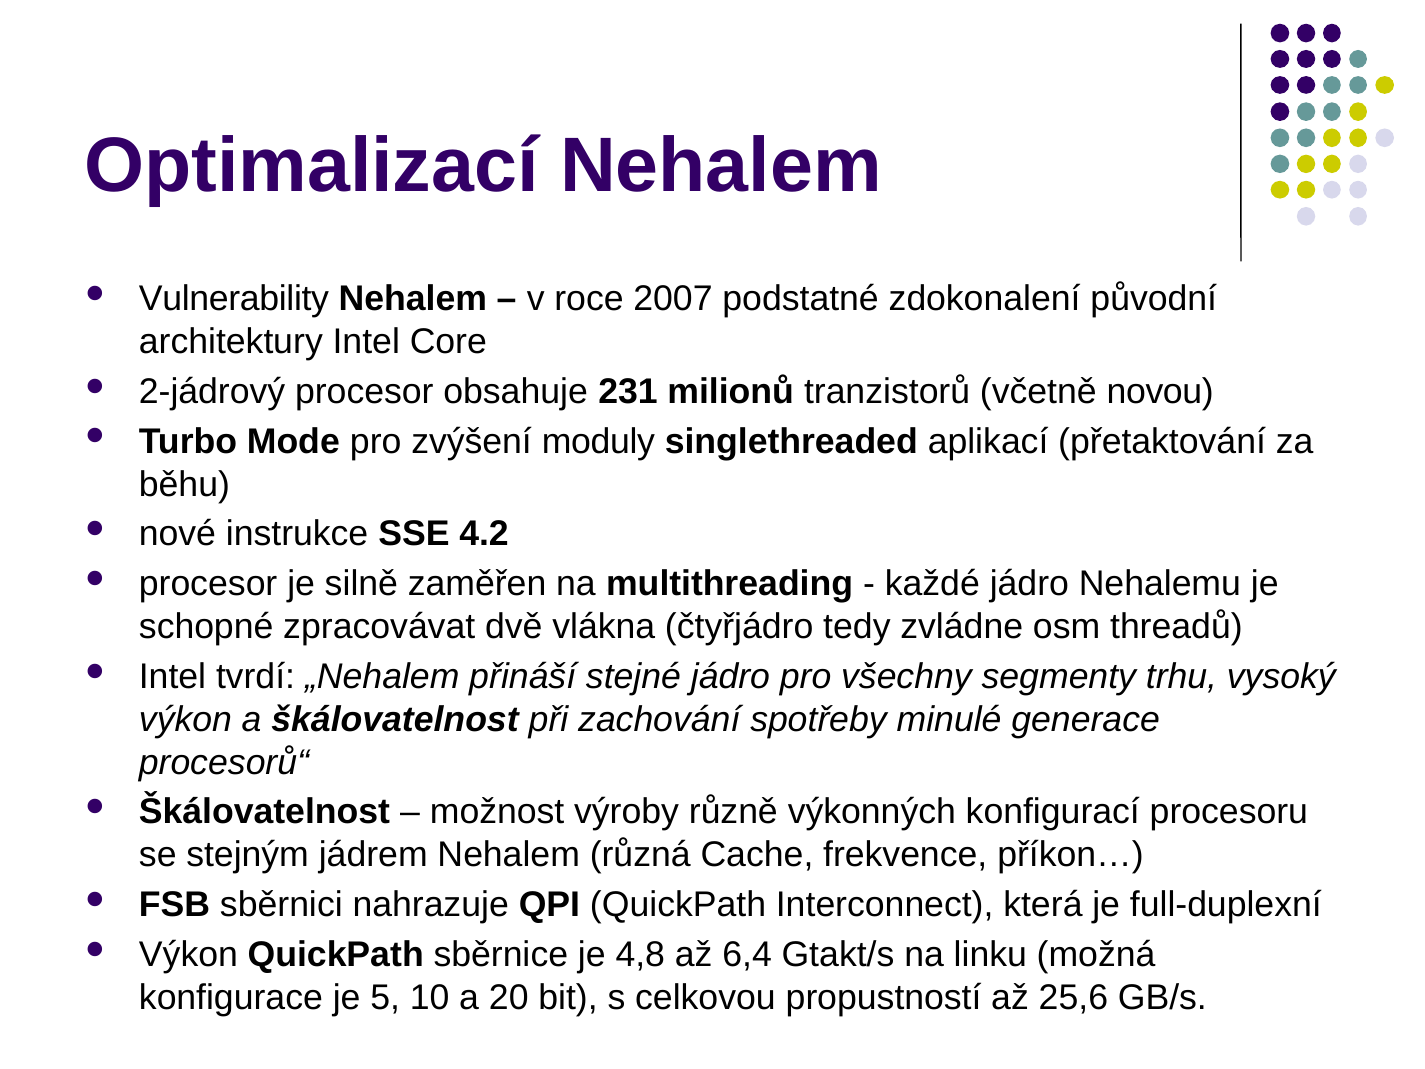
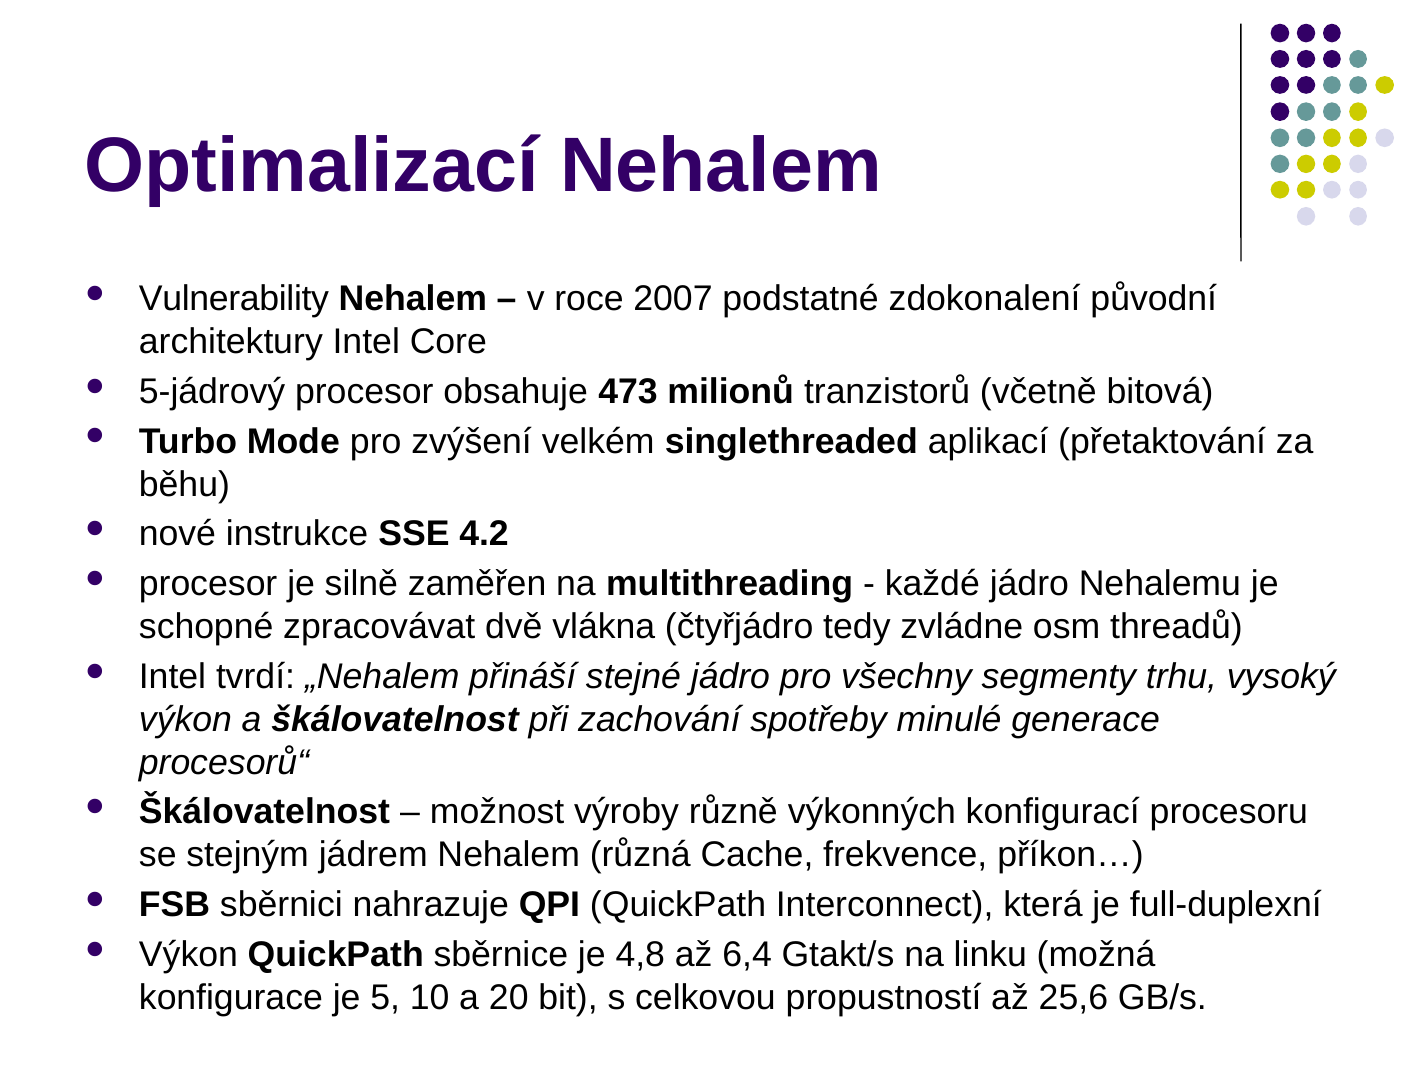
2-jádrový: 2-jádrový -> 5-jádrový (212, 392)
231: 231 -> 473 (628, 392)
novou: novou -> bitová (1160, 392)
moduly: moduly -> velkém (598, 441)
